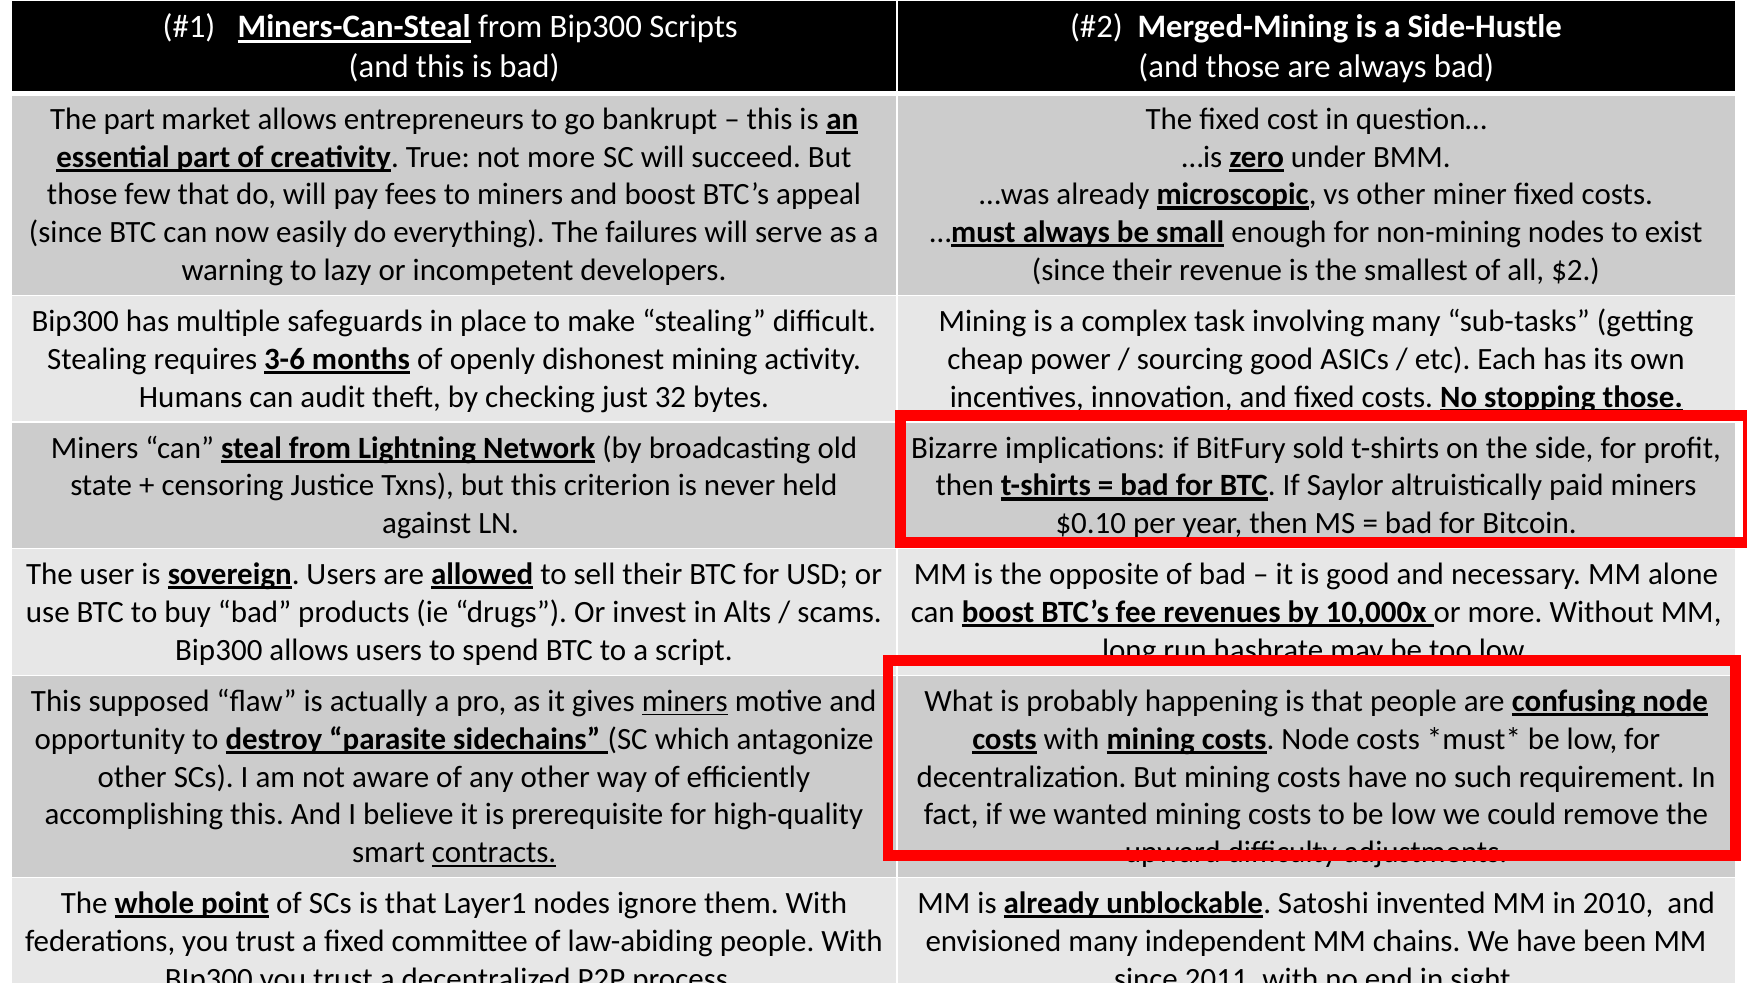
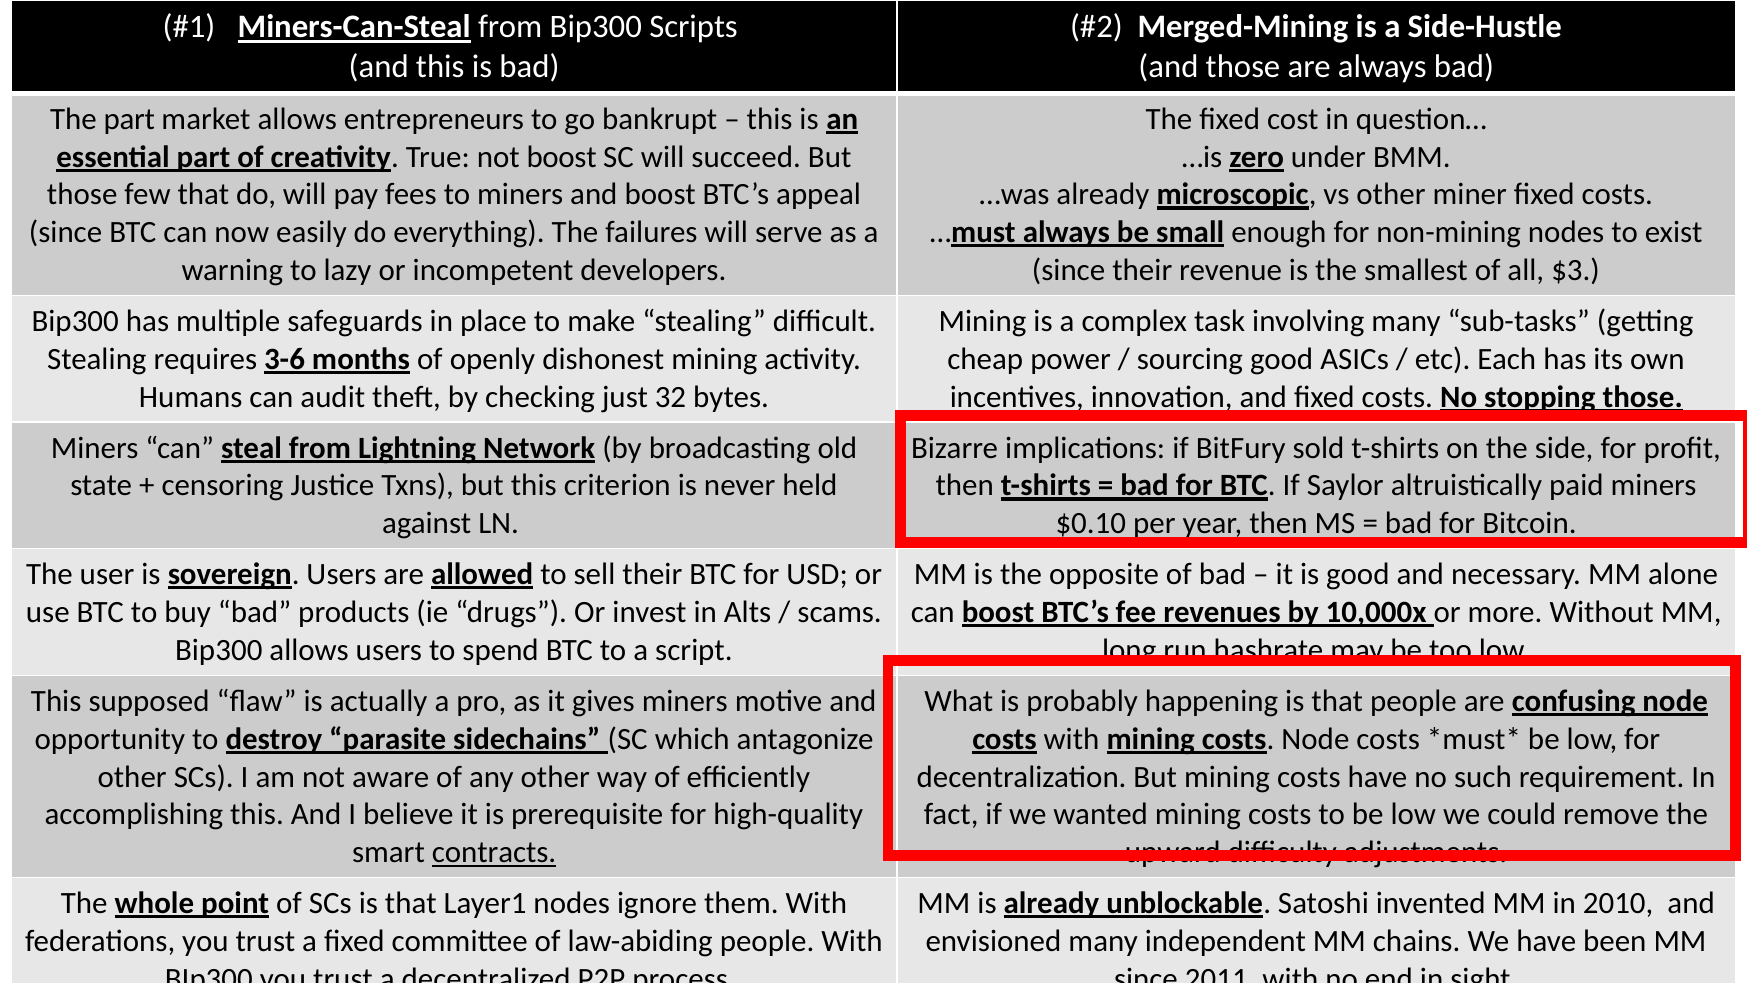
not more: more -> boost (562, 157)
$2: $2 -> $3 (1575, 270)
miners underline: present -> none (685, 701)
